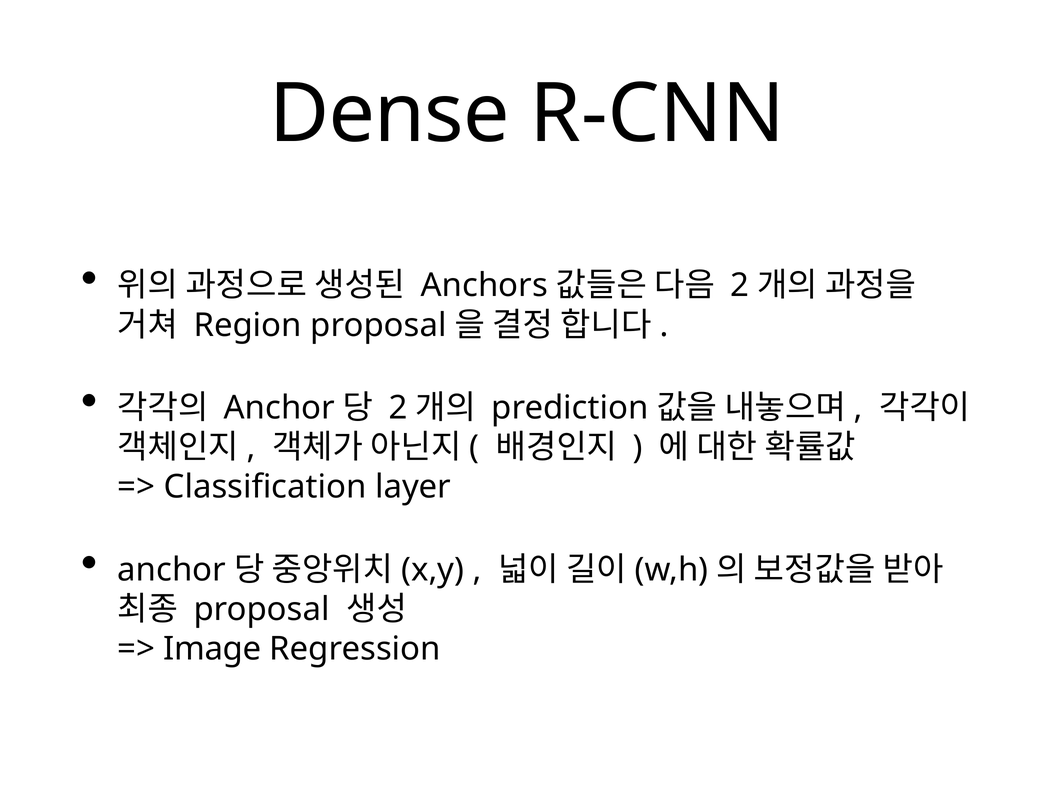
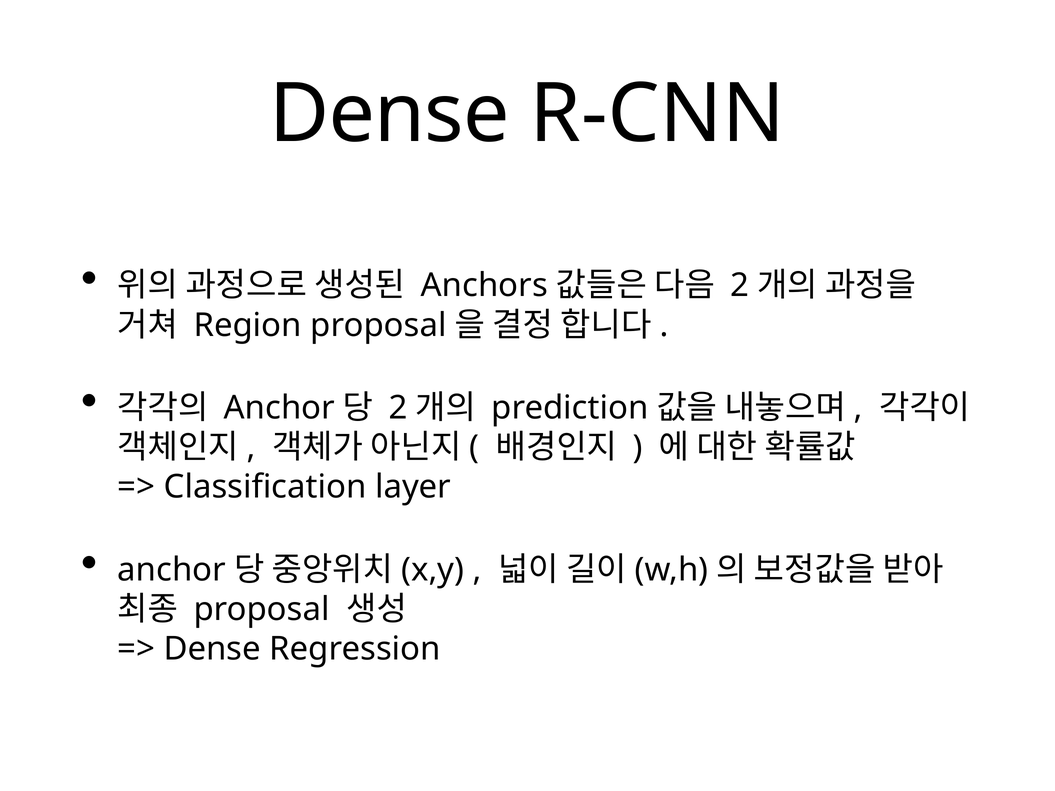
Image: Image -> Dense (212, 649)
